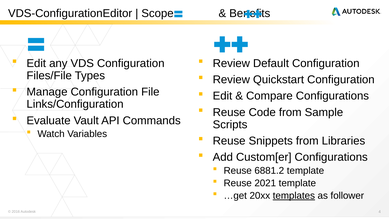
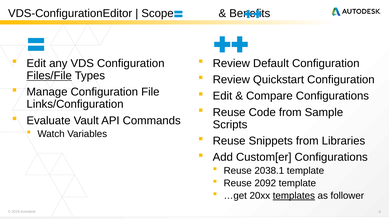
Files/File underline: none -> present (49, 76)
6881.2: 6881.2 -> 2038.1 (269, 171)
2021: 2021 -> 2092 (265, 183)
